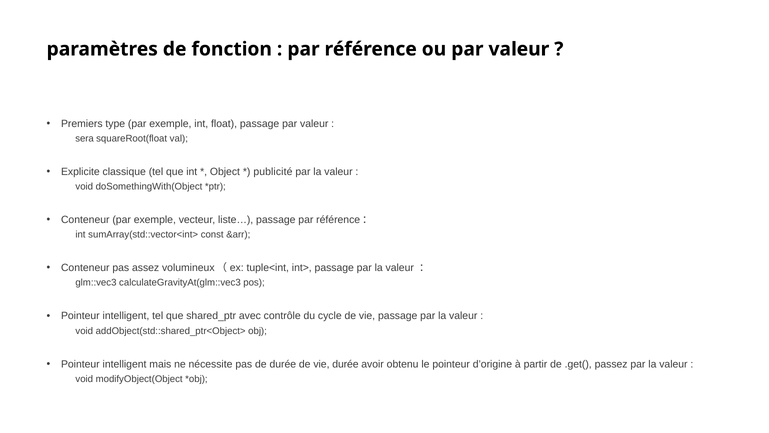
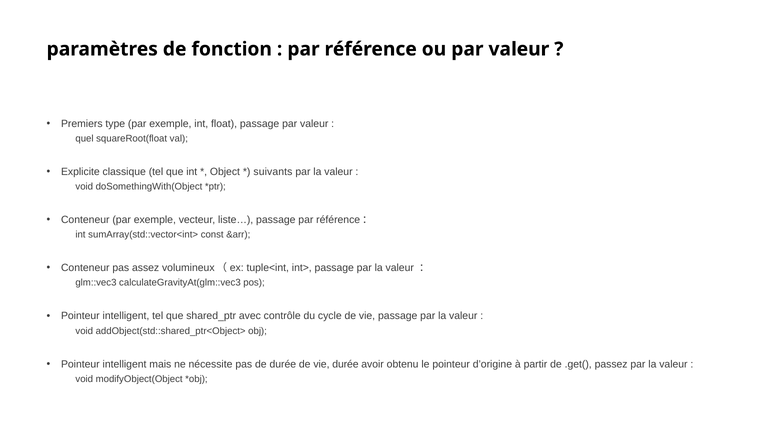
sera: sera -> quel (85, 138)
publicité: publicité -> suivants (273, 172)
